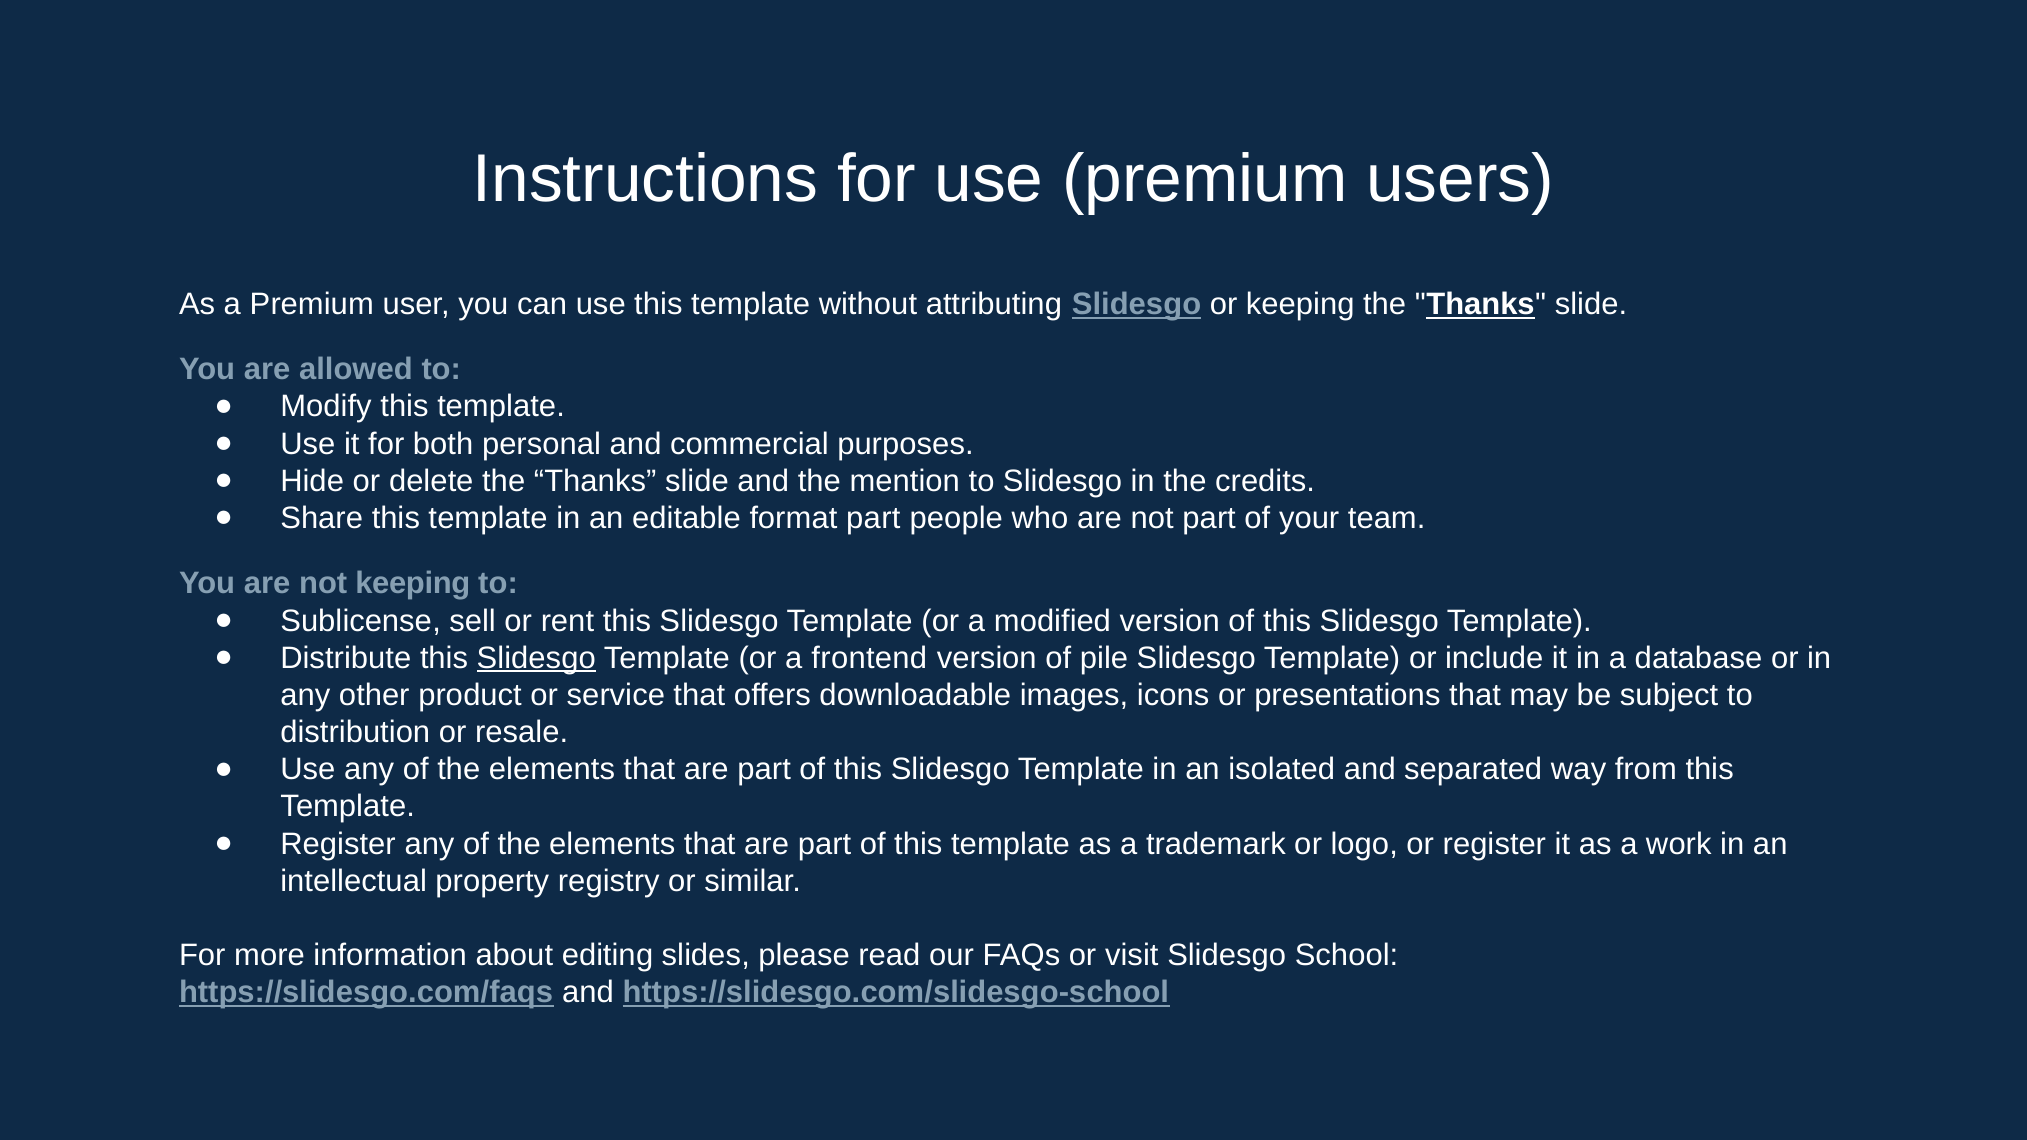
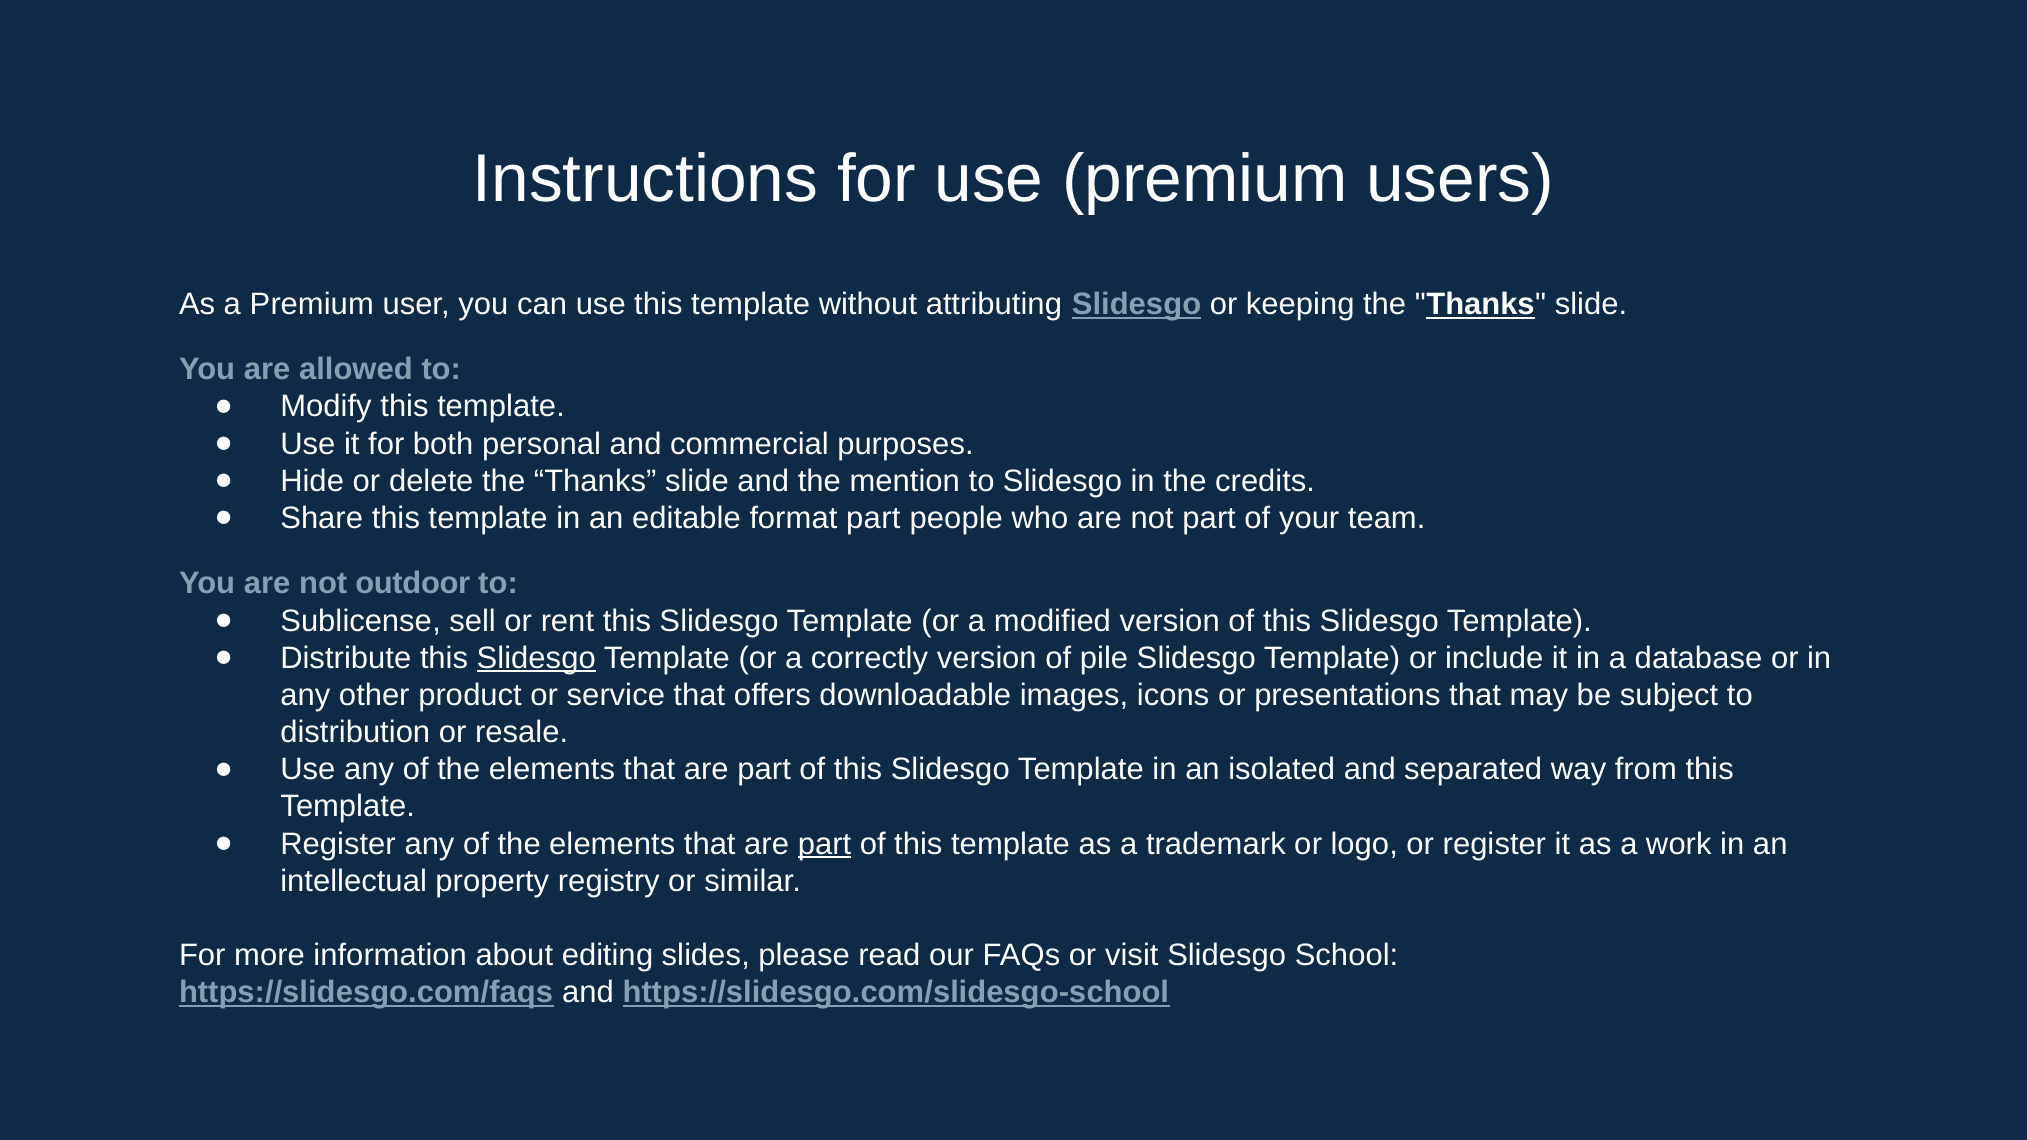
not keeping: keeping -> outdoor (413, 584)
frontend: frontend -> correctly (869, 658)
part underline: none -> present (824, 844)
